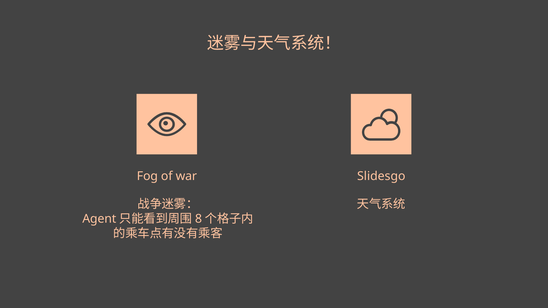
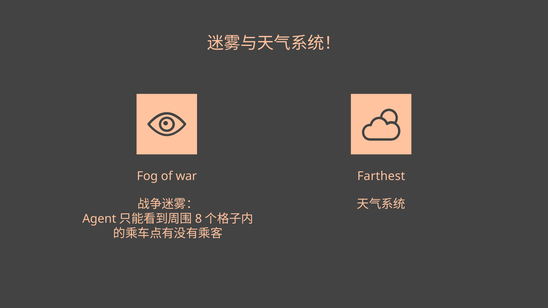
Slidesgo: Slidesgo -> Farthest (381, 176)
